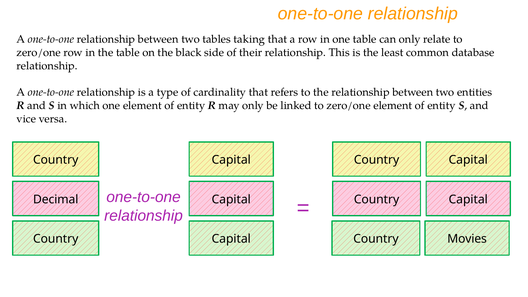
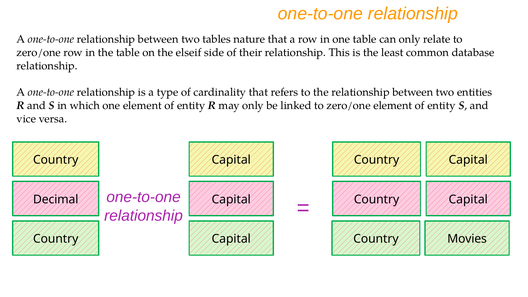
taking: taking -> nature (249, 39)
black: black -> elseif (189, 53)
